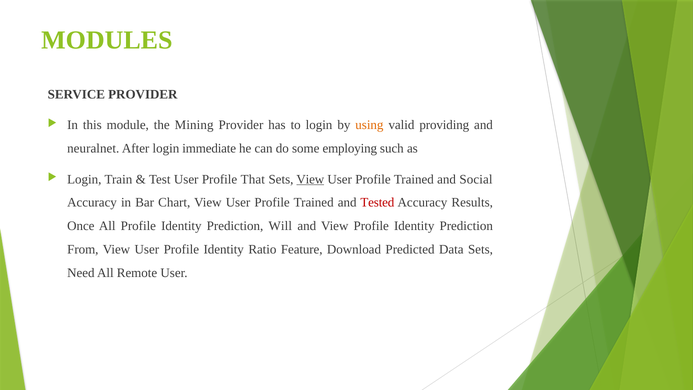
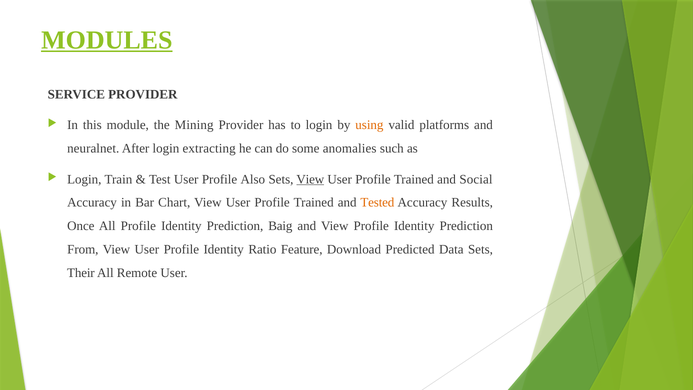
MODULES underline: none -> present (107, 40)
providing: providing -> platforms (444, 125)
immediate: immediate -> extracting (209, 149)
employing: employing -> anomalies (350, 149)
That: That -> Also (253, 179)
Tested colour: red -> orange (377, 203)
Will: Will -> Baig (280, 226)
Need: Need -> Their (81, 273)
